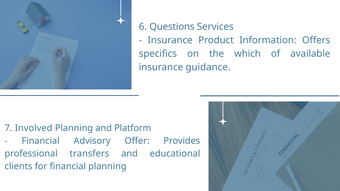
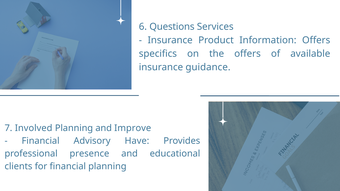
the which: which -> offers (248, 54)
Platform: Platform -> Improve (133, 128)
Offer: Offer -> Have (137, 141)
transfers: transfers -> presence (89, 154)
